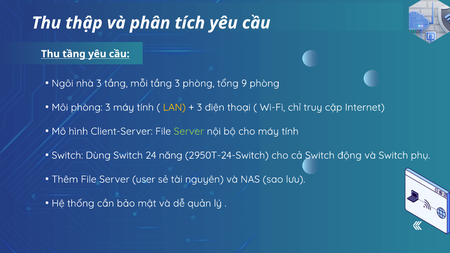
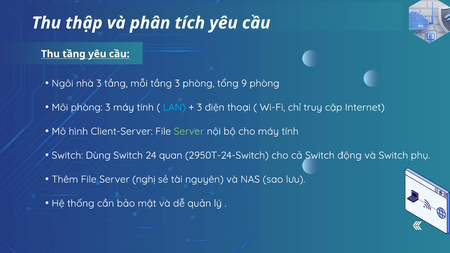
LAN colour: yellow -> light blue (174, 107)
năng: năng -> quan (171, 155)
user: user -> nghị (144, 179)
